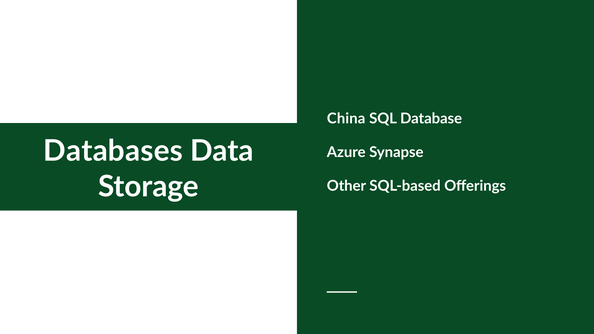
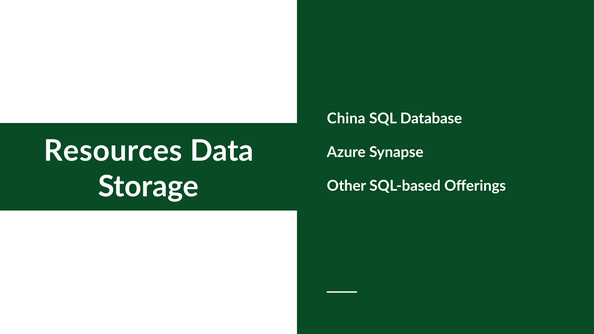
Databases: Databases -> Resources (113, 151)
